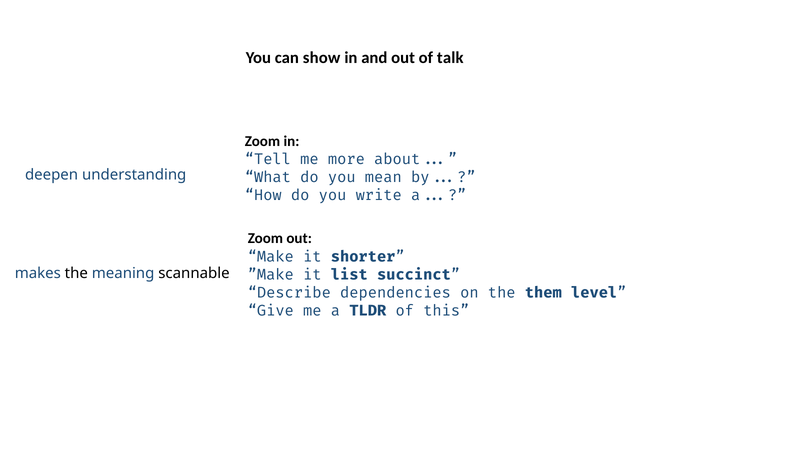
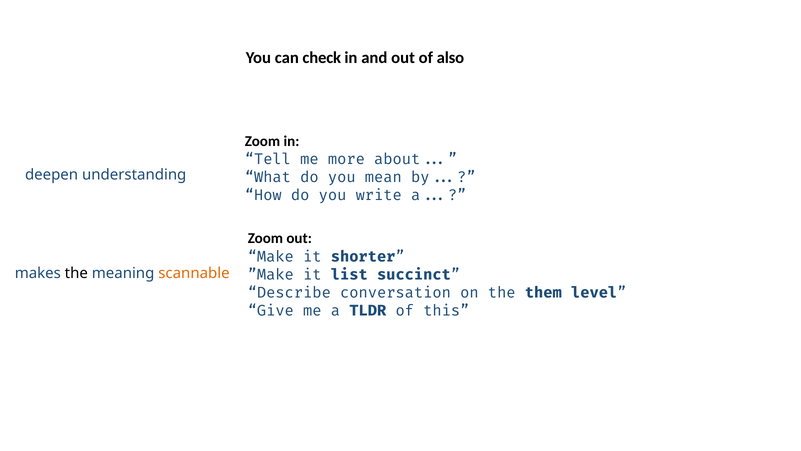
show: show -> check (322, 58)
talk: talk -> also (450, 58)
scannable colour: black -> orange (194, 273)
dependencies: dependencies -> conversation (396, 292)
